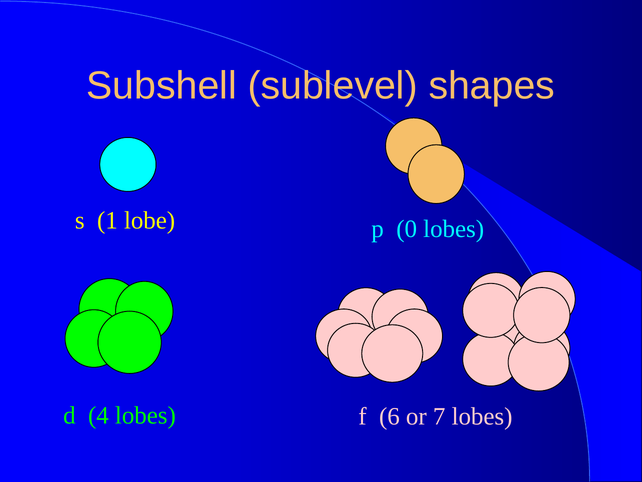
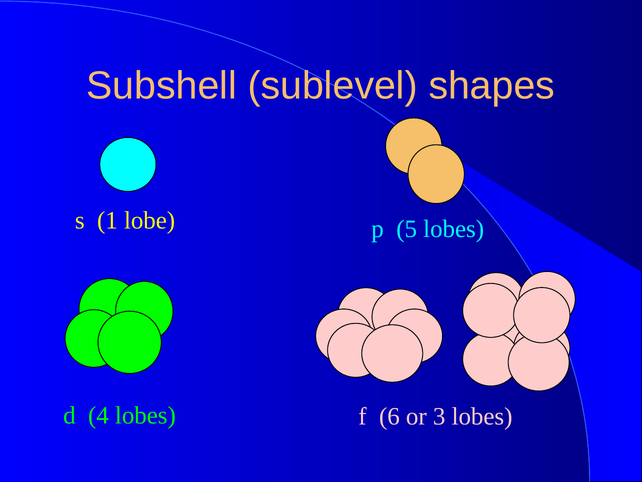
0: 0 -> 5 (407, 229)
7: 7 -> 3 (439, 416)
